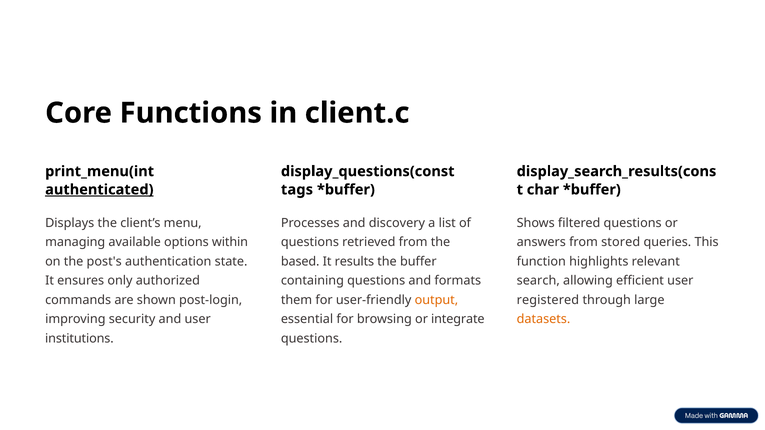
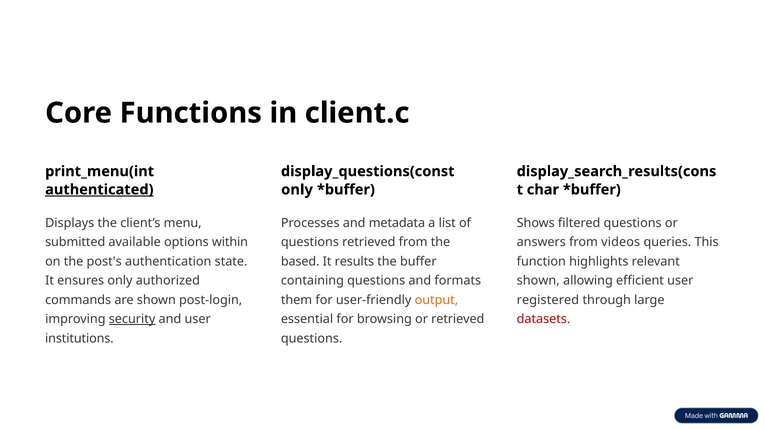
tags: tags -> only (297, 190)
discovery: discovery -> metadata (397, 223)
managing: managing -> submitted (75, 242)
stored: stored -> videos (621, 242)
search: search -> shown (538, 281)
security underline: none -> present (132, 319)
or integrate: integrate -> retrieved (458, 319)
datasets colour: orange -> red (543, 319)
